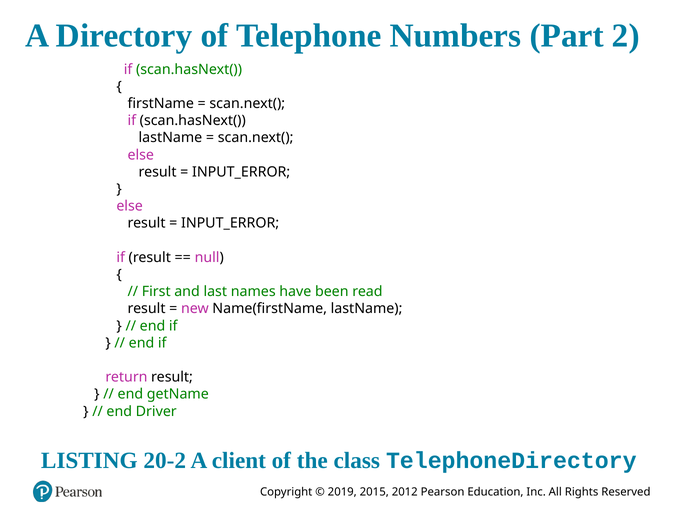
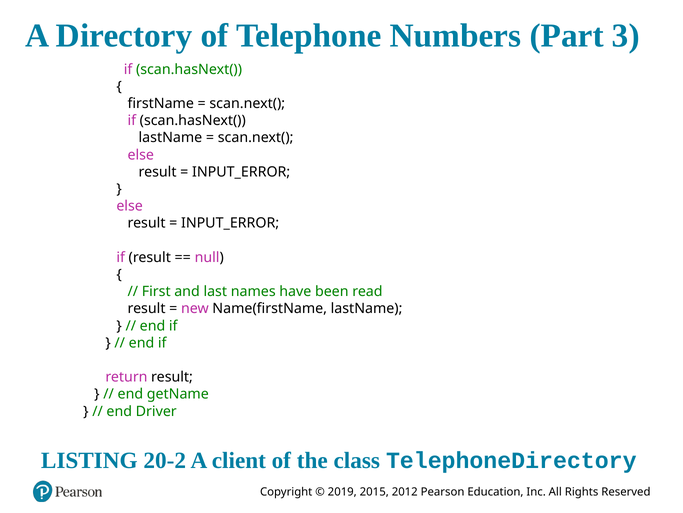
2: 2 -> 3 (626, 36)
